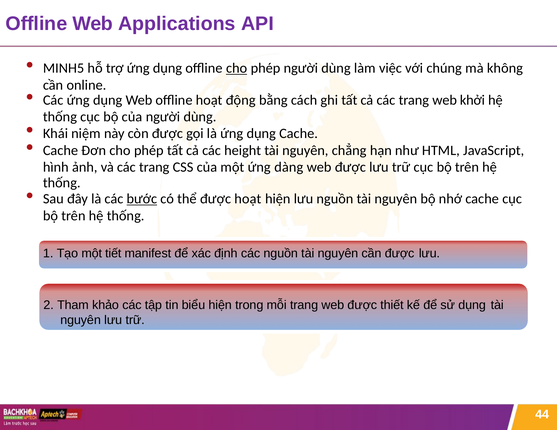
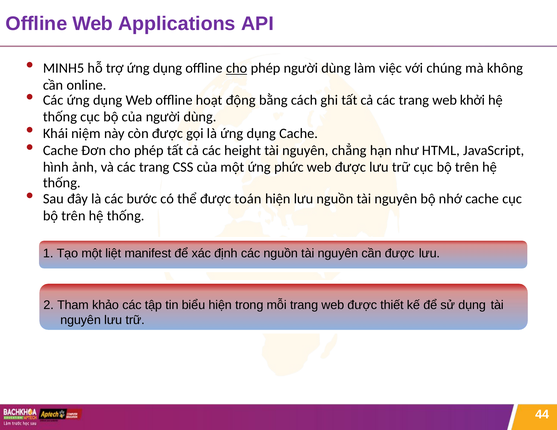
dàng: dàng -> phức (289, 167)
bước underline: present -> none (142, 199)
được hoạt: hoạt -> toán (248, 199)
tiết: tiết -> liệt (113, 254)
